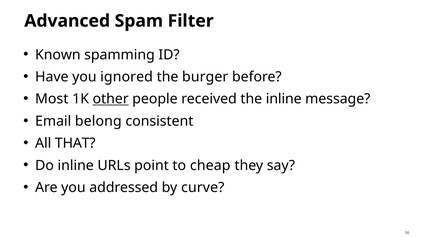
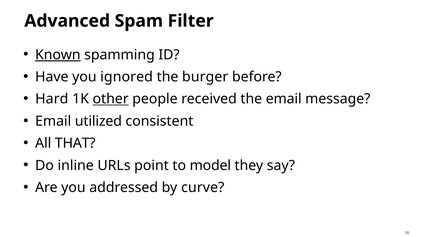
Known underline: none -> present (58, 55)
Most: Most -> Hard (52, 99)
the inline: inline -> email (284, 99)
belong: belong -> utilized (98, 121)
cheap: cheap -> model (210, 166)
